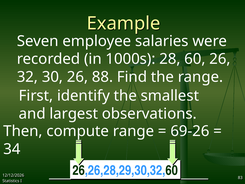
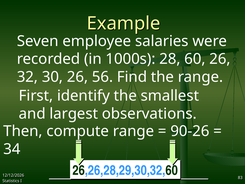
88: 88 -> 56 (102, 77)
69-26: 69-26 -> 90-26 (190, 131)
